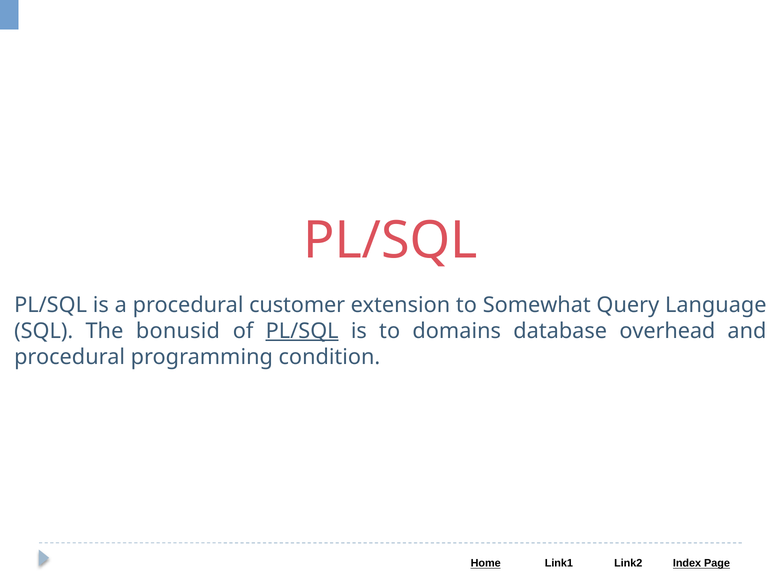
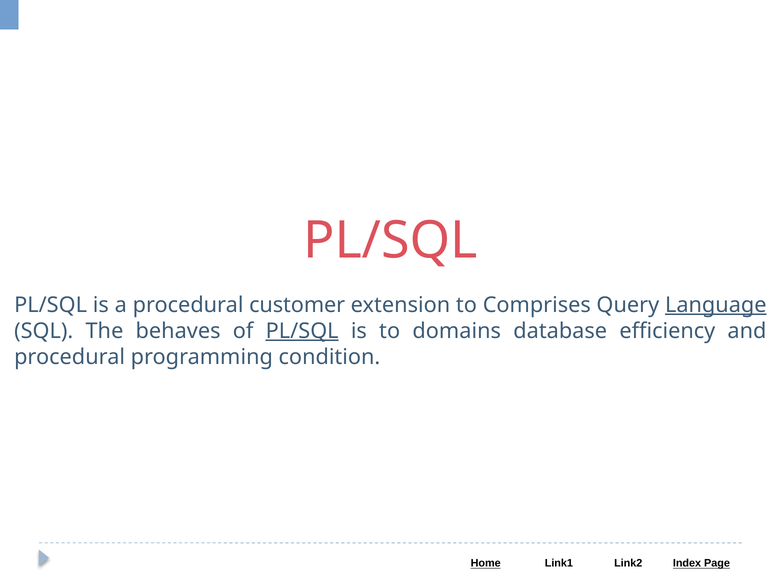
Somewhat: Somewhat -> Comprises (537, 305)
Language underline: none -> present (716, 305)
bonusid: bonusid -> behaves (178, 331)
overhead: overhead -> efficiency (667, 331)
